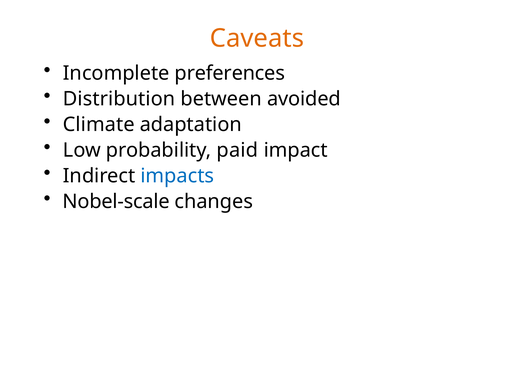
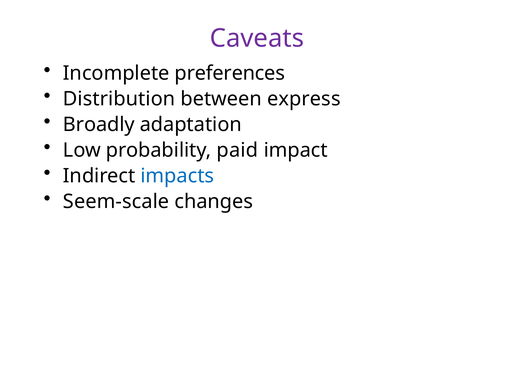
Caveats colour: orange -> purple (257, 38)
avoided: avoided -> express (304, 99)
Climate: Climate -> Broadly (99, 124)
Nobel-scale: Nobel-scale -> Seem-scale (116, 201)
